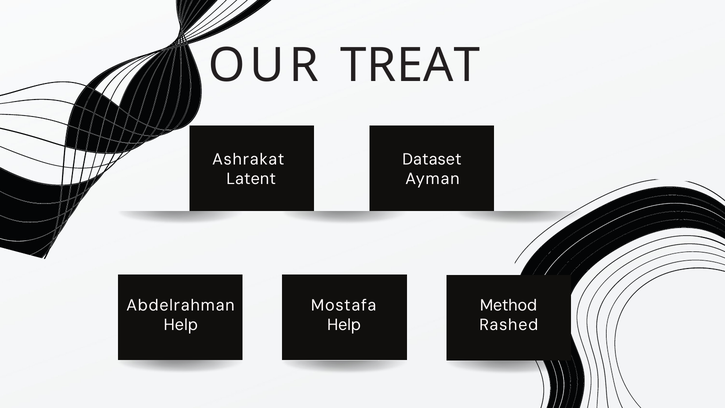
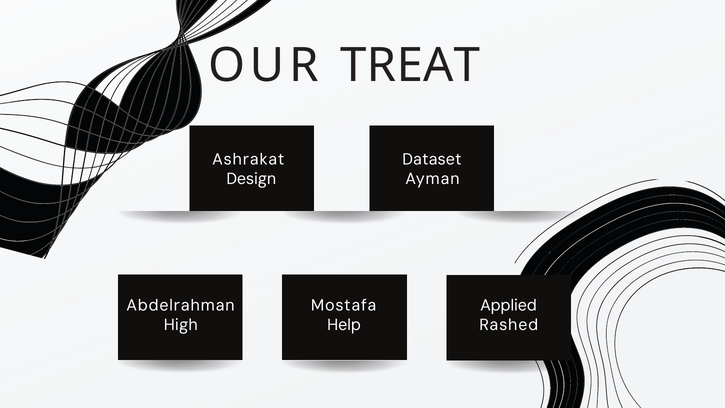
Latent: Latent -> Design (251, 179)
Method: Method -> Applied (508, 305)
Help: Help -> High (181, 325)
